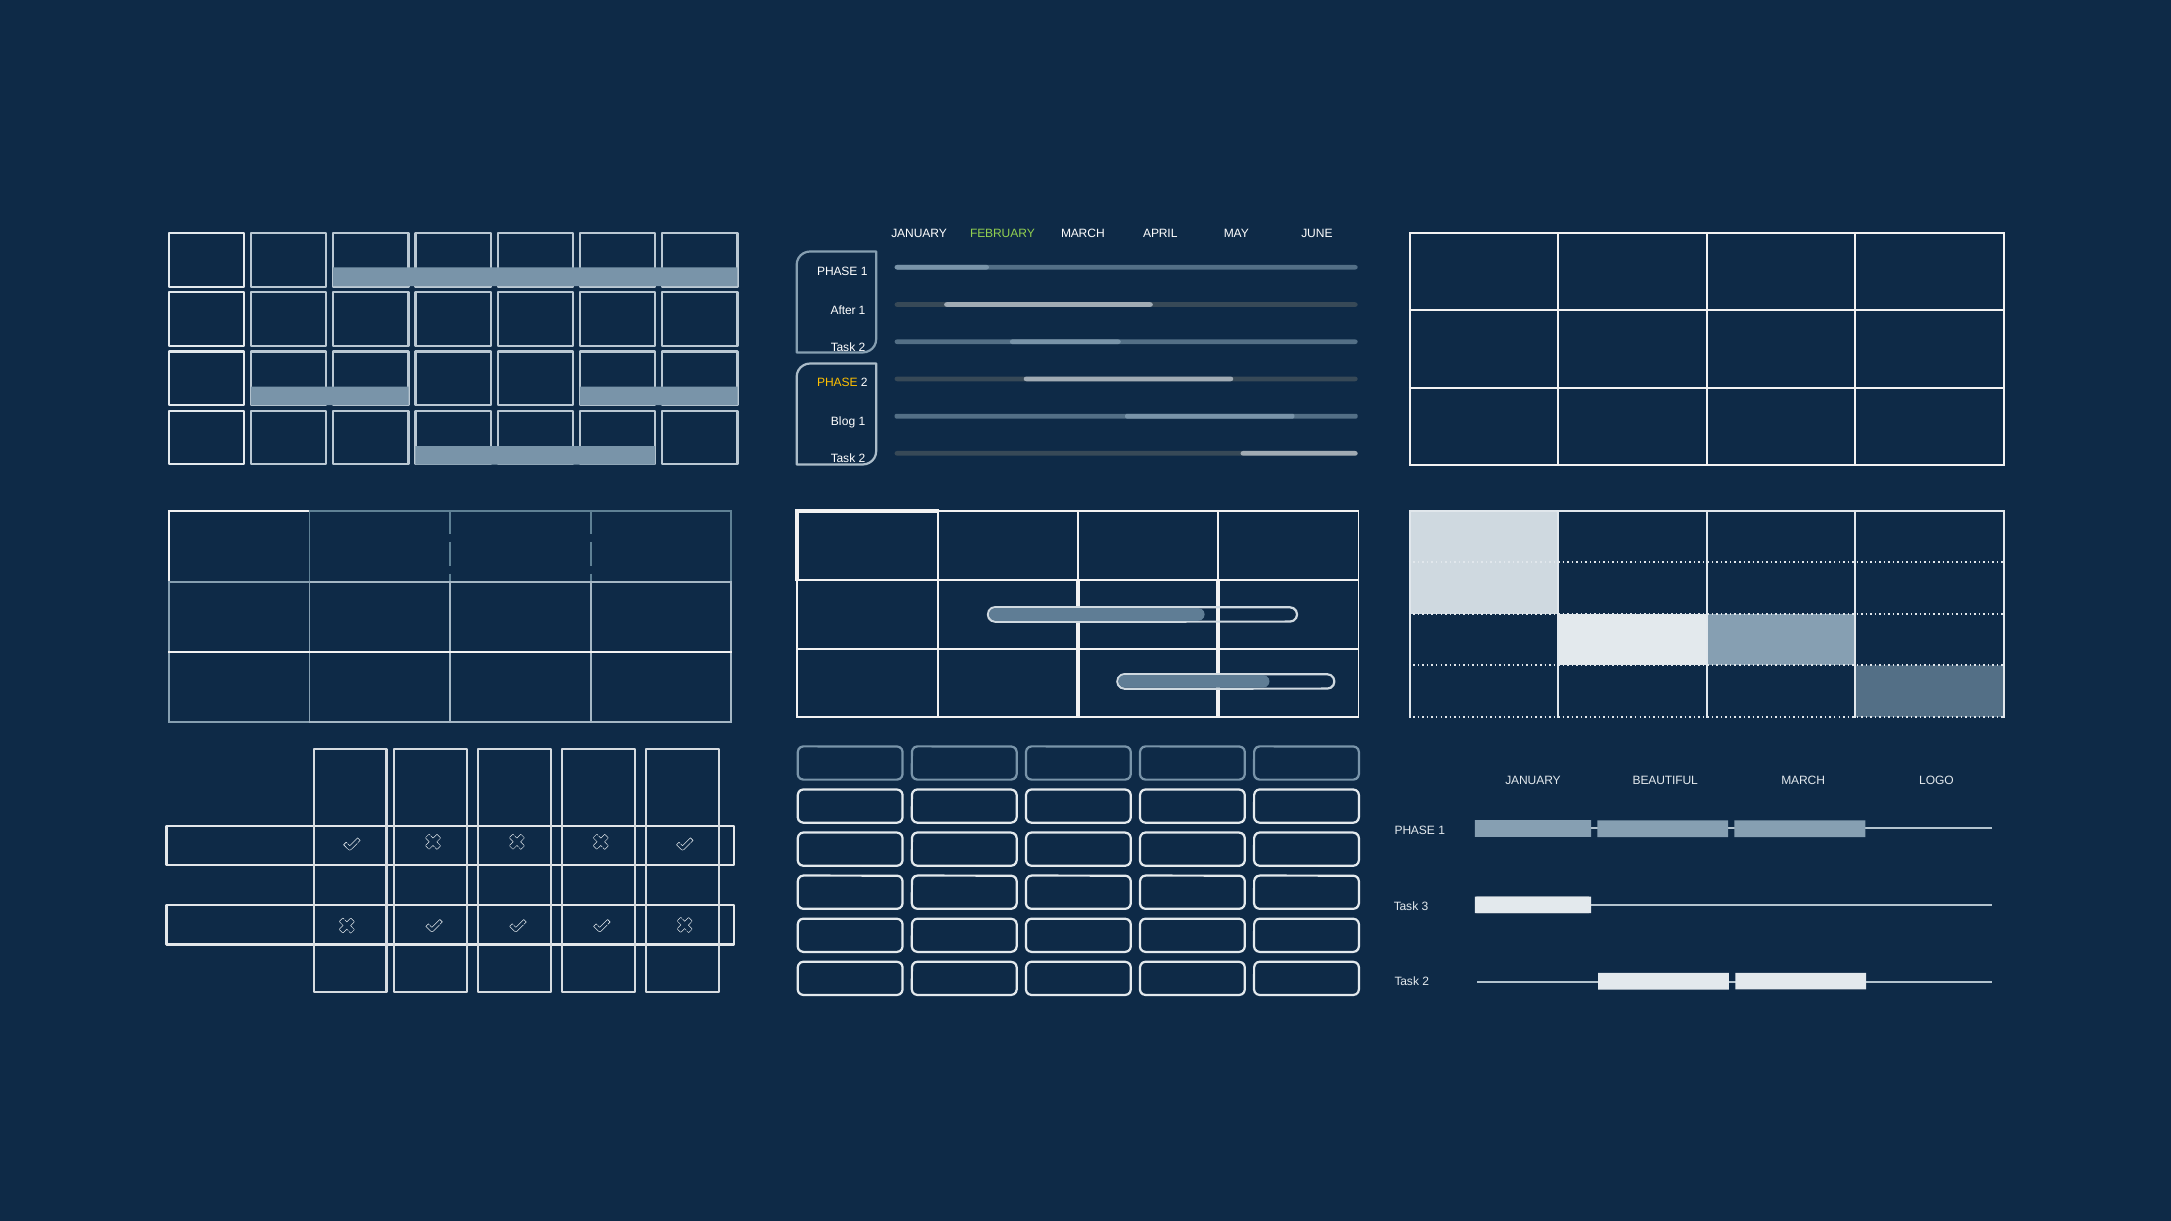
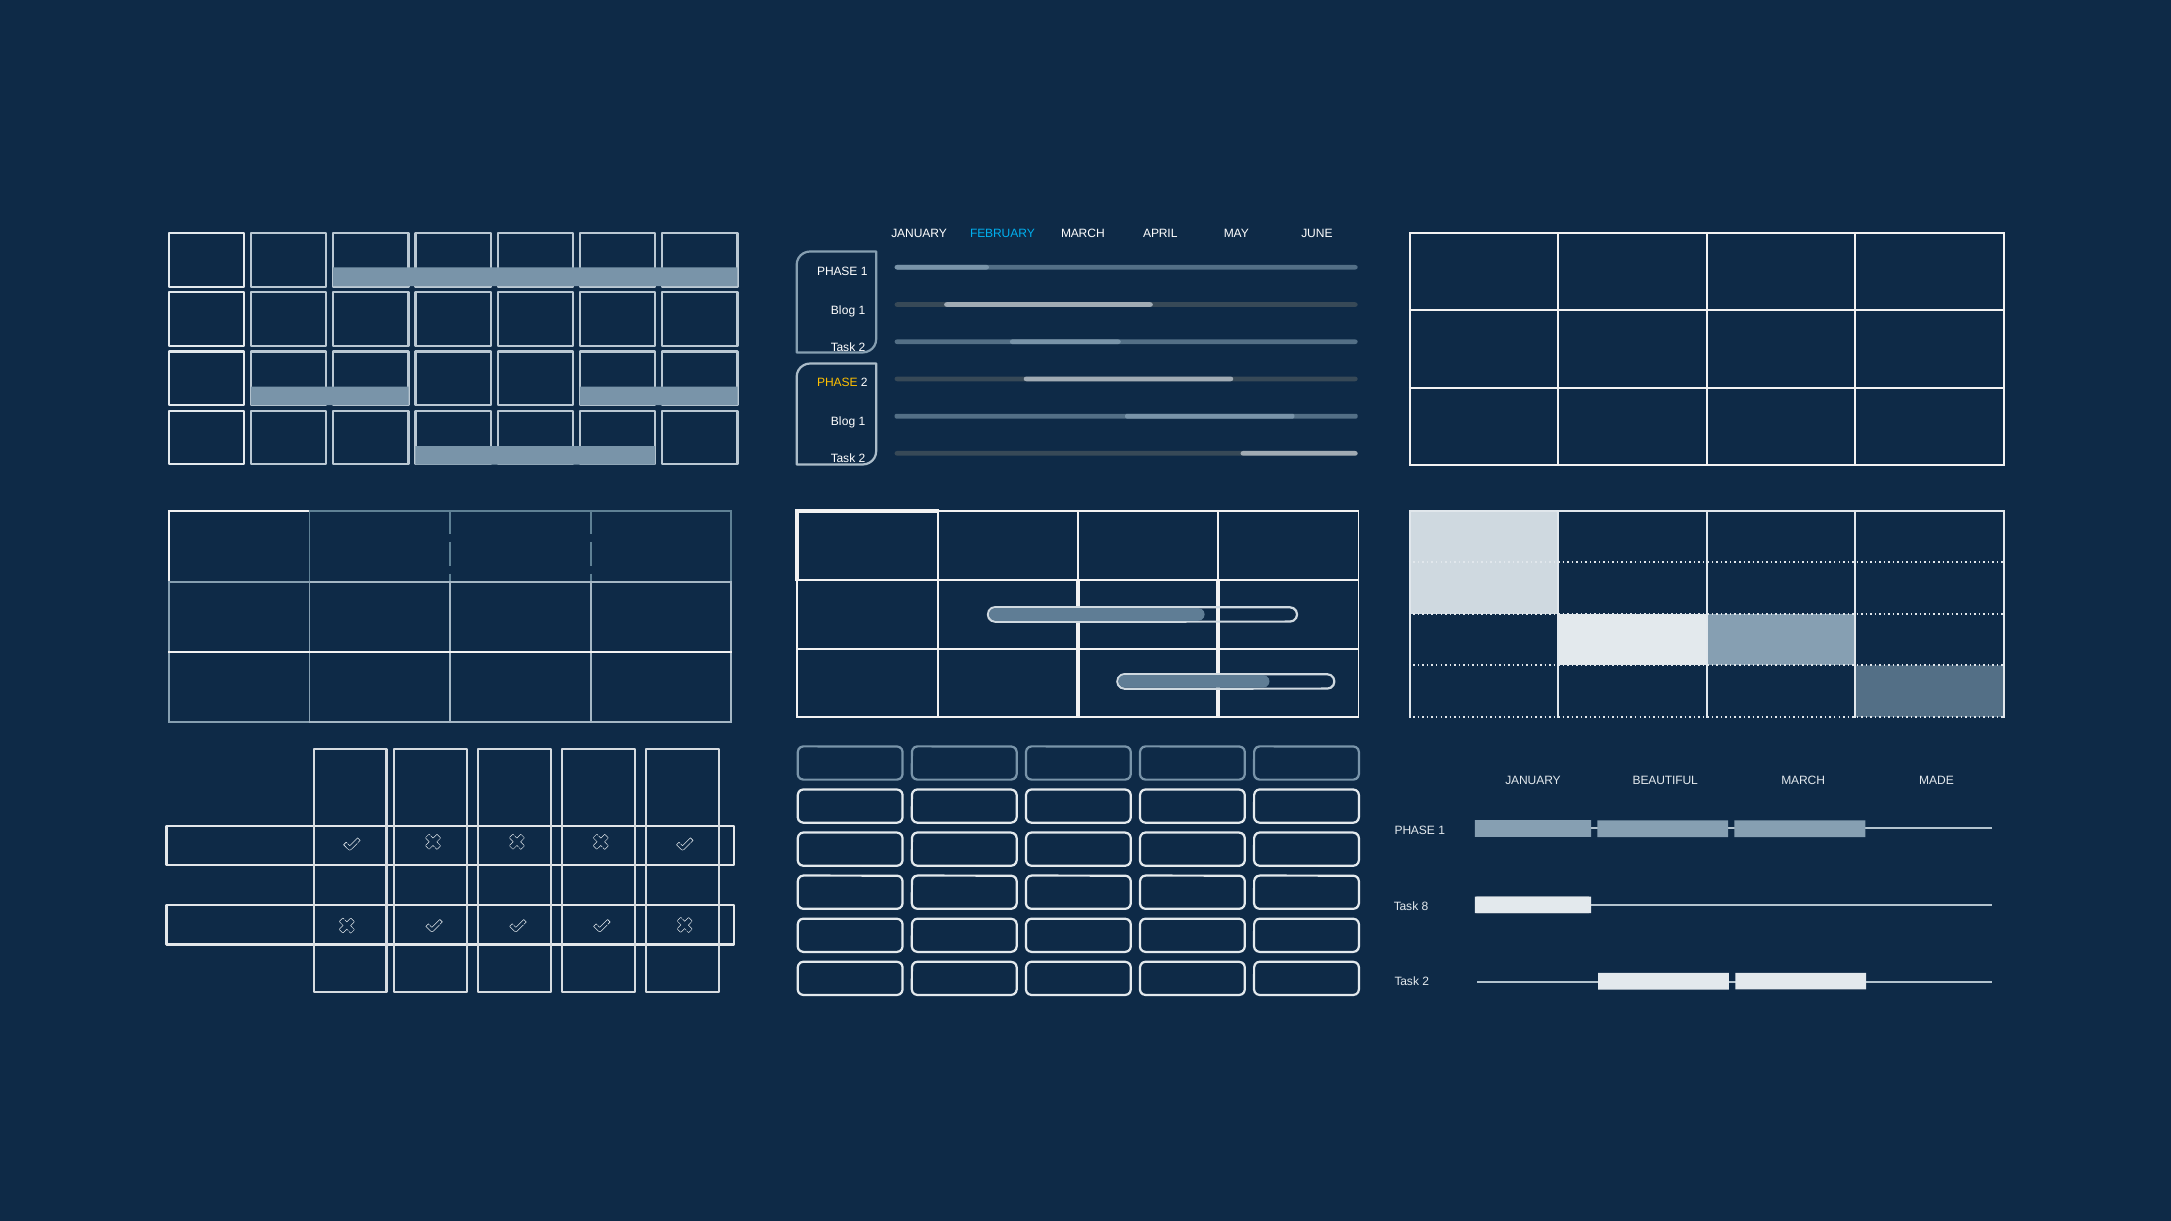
FEBRUARY colour: light green -> light blue (1002, 234)
After: After -> Blog (843, 310)
LOGO: LOGO -> MADE (1936, 781)
3: 3 -> 8 (1425, 907)
